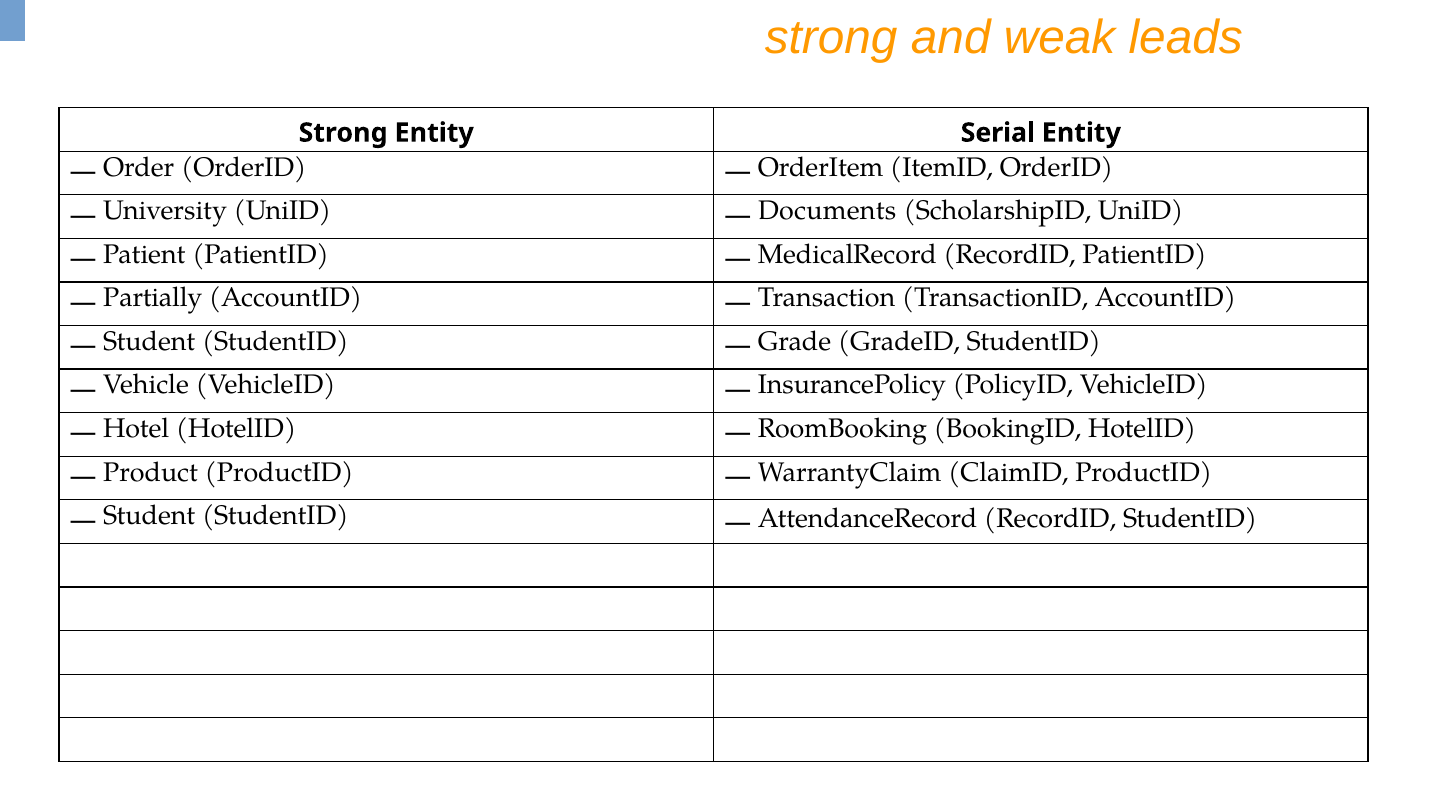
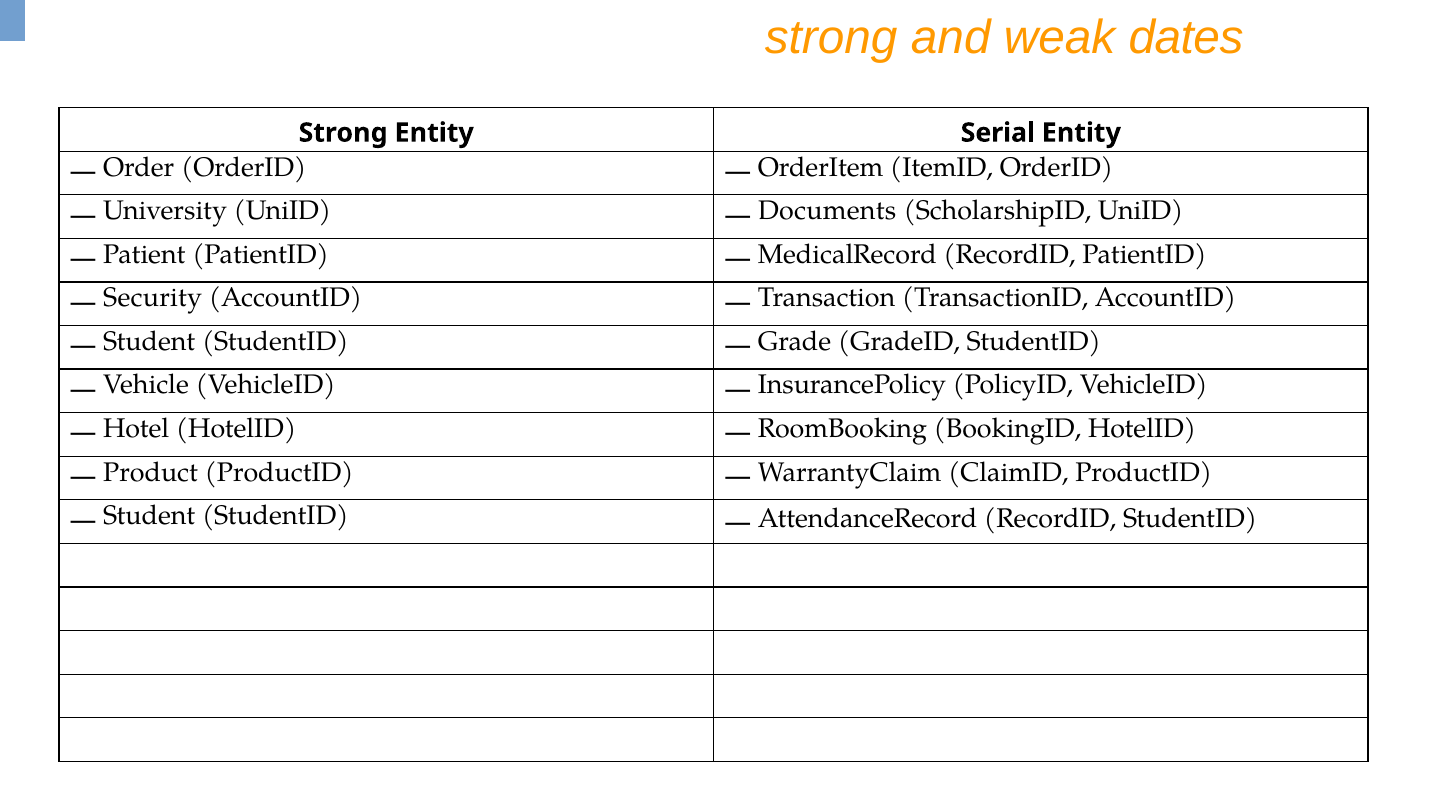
leads: leads -> dates (1186, 37)
Partially: Partially -> Security (153, 298)
